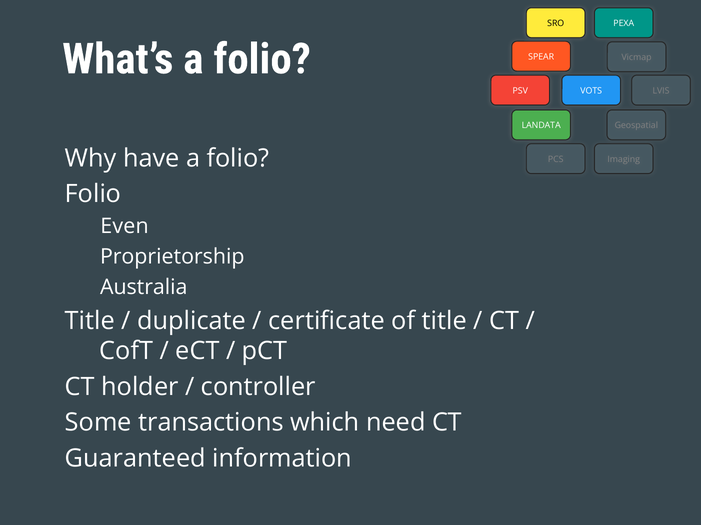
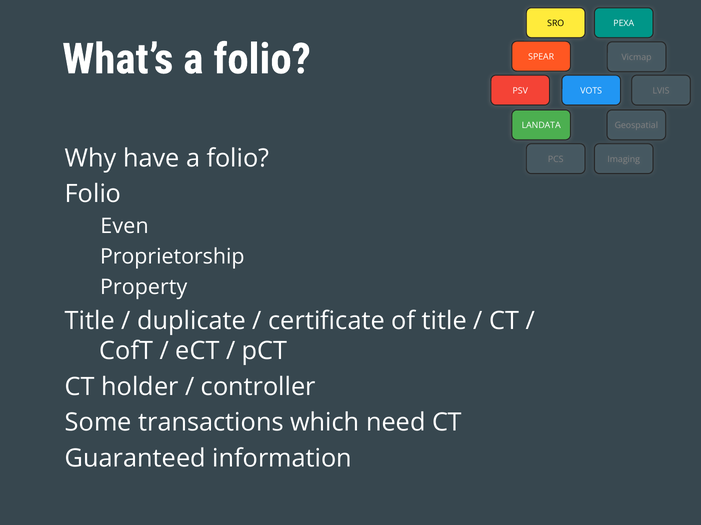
Australia: Australia -> Property (144, 287)
